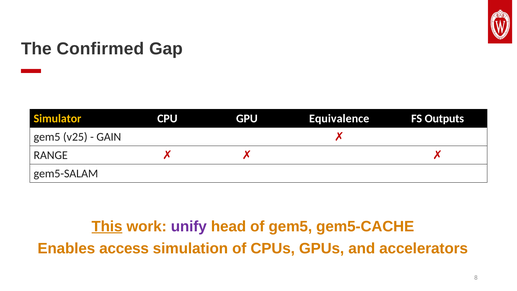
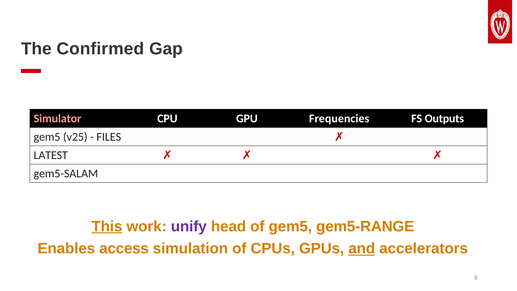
Simulator colour: yellow -> pink (57, 118)
Equivalence: Equivalence -> Frequencies (339, 118)
GAIN: GAIN -> FILES (109, 137)
RANGE: RANGE -> LATEST (51, 155)
gem5-CACHE: gem5-CACHE -> gem5-RANGE (365, 226)
and underline: none -> present (362, 248)
